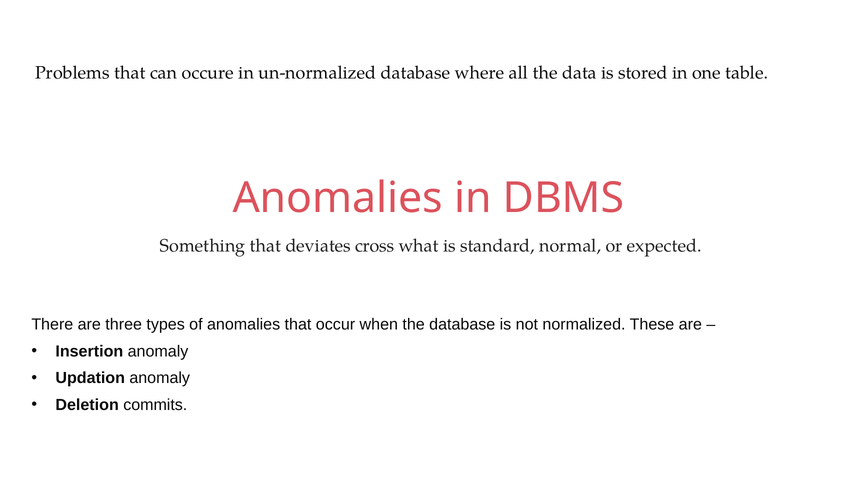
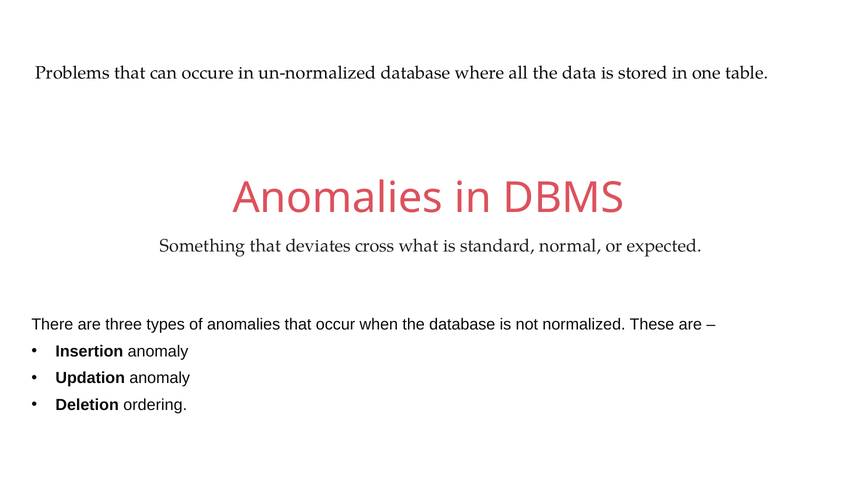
commits: commits -> ordering (155, 405)
